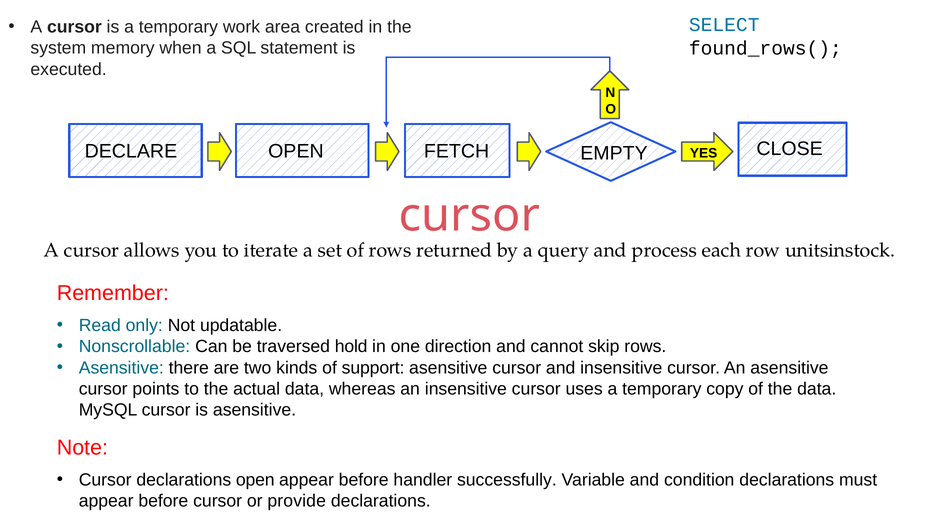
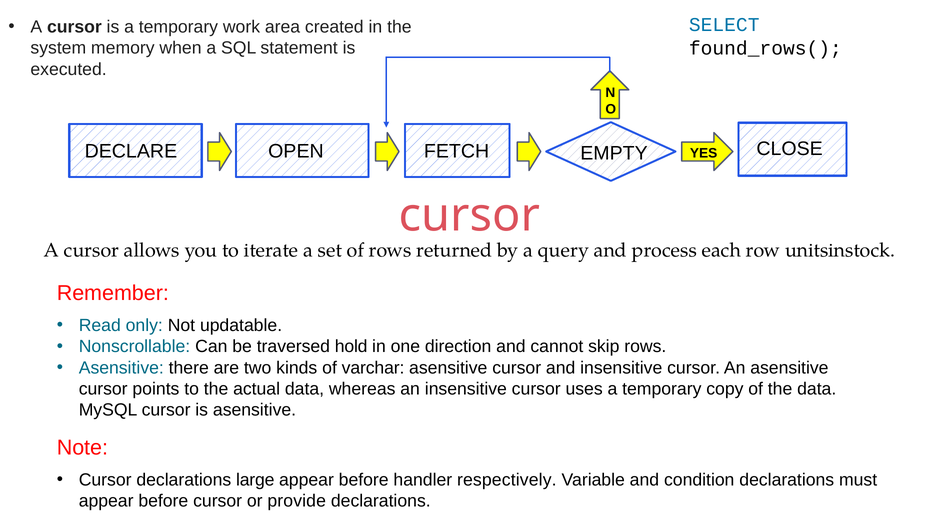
support: support -> varchar (373, 368)
declarations open: open -> large (255, 480)
successfully: successfully -> respectively (507, 480)
